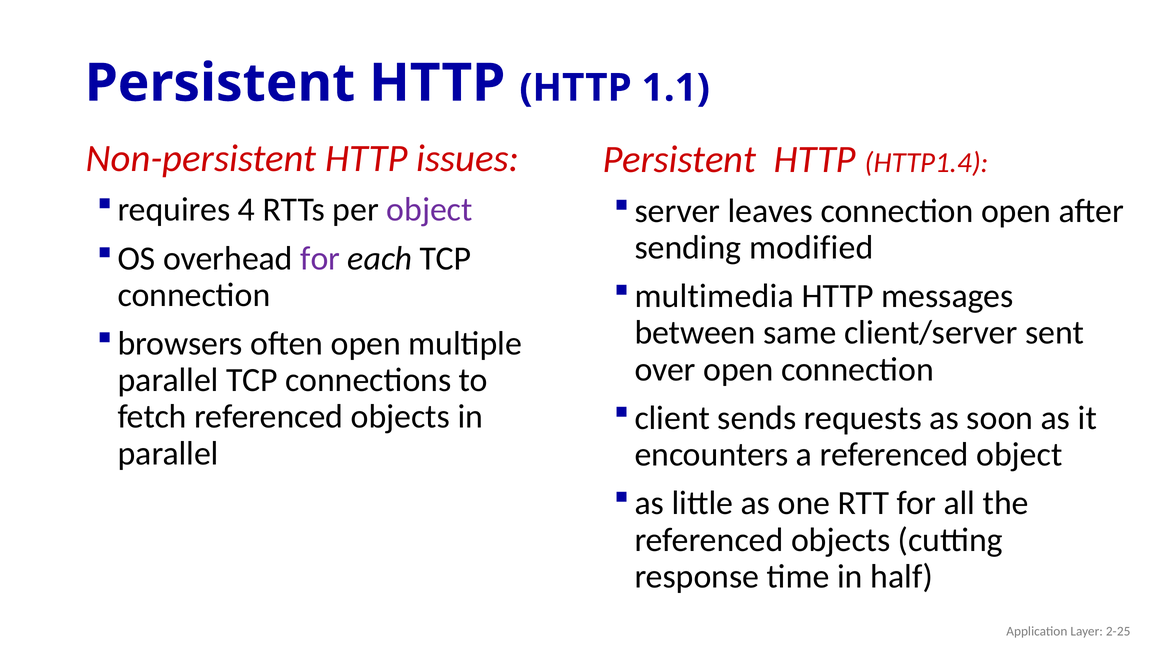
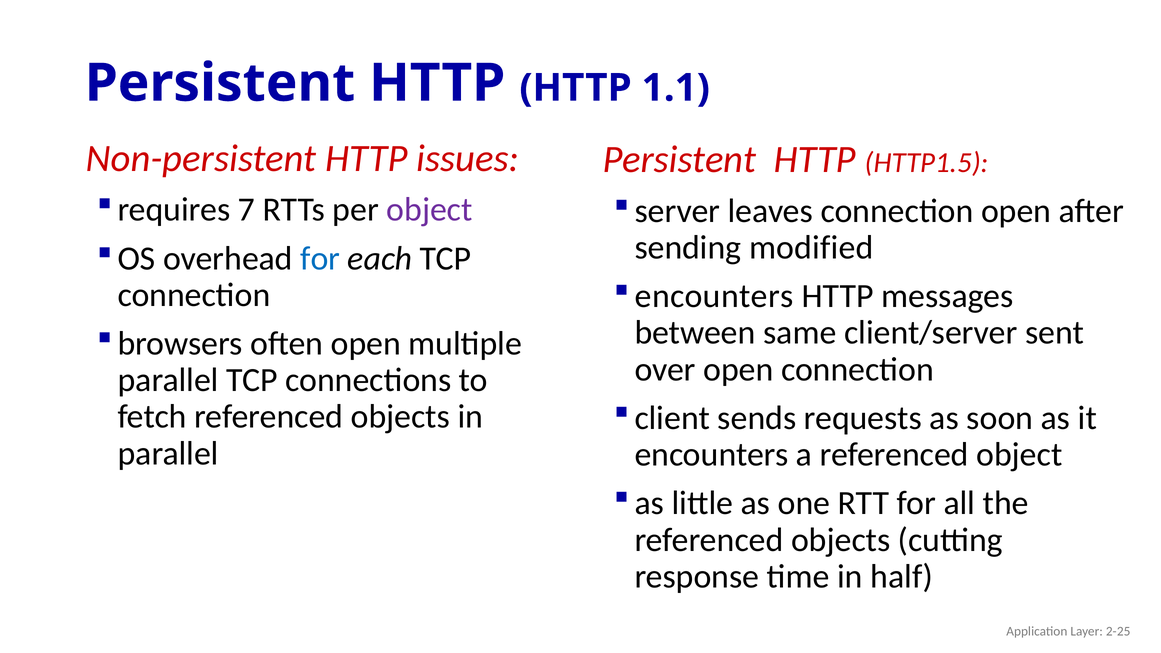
HTTP1.4: HTTP1.4 -> HTTP1.5 (927, 163)
4: 4 -> 7 (247, 210)
for colour: purple -> blue (320, 258)
multimedia: multimedia -> encounters (714, 296)
